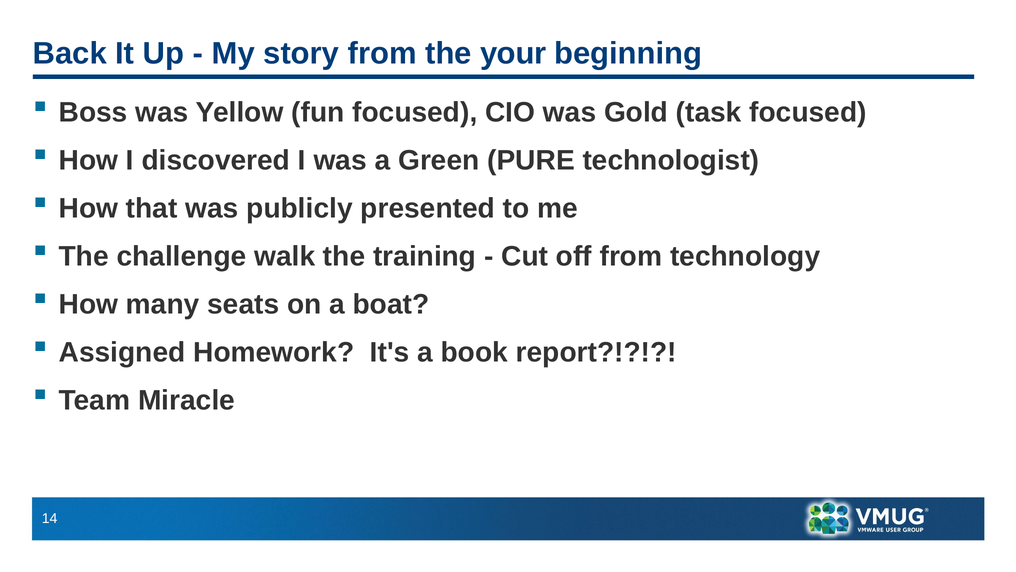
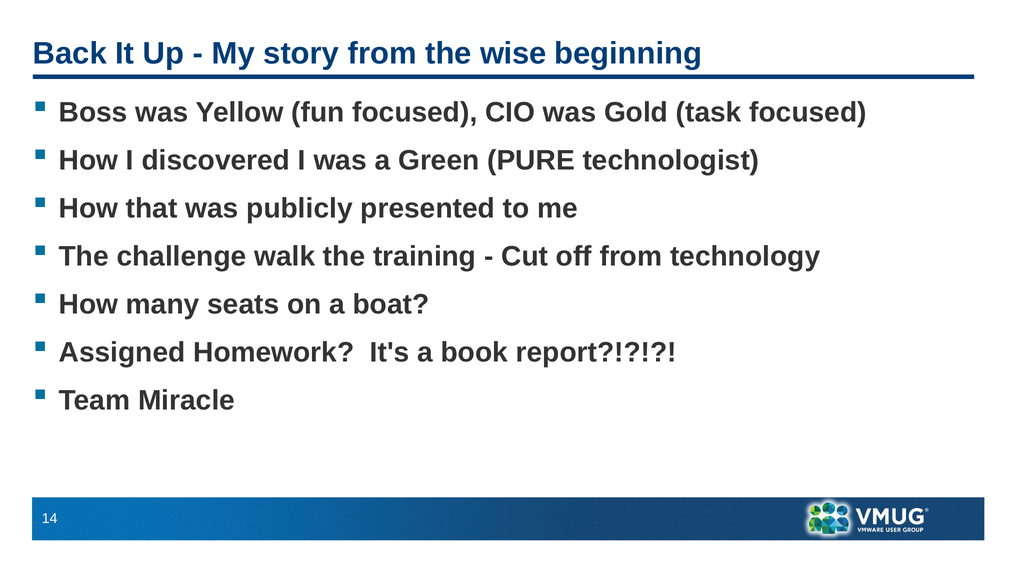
your: your -> wise (513, 54)
